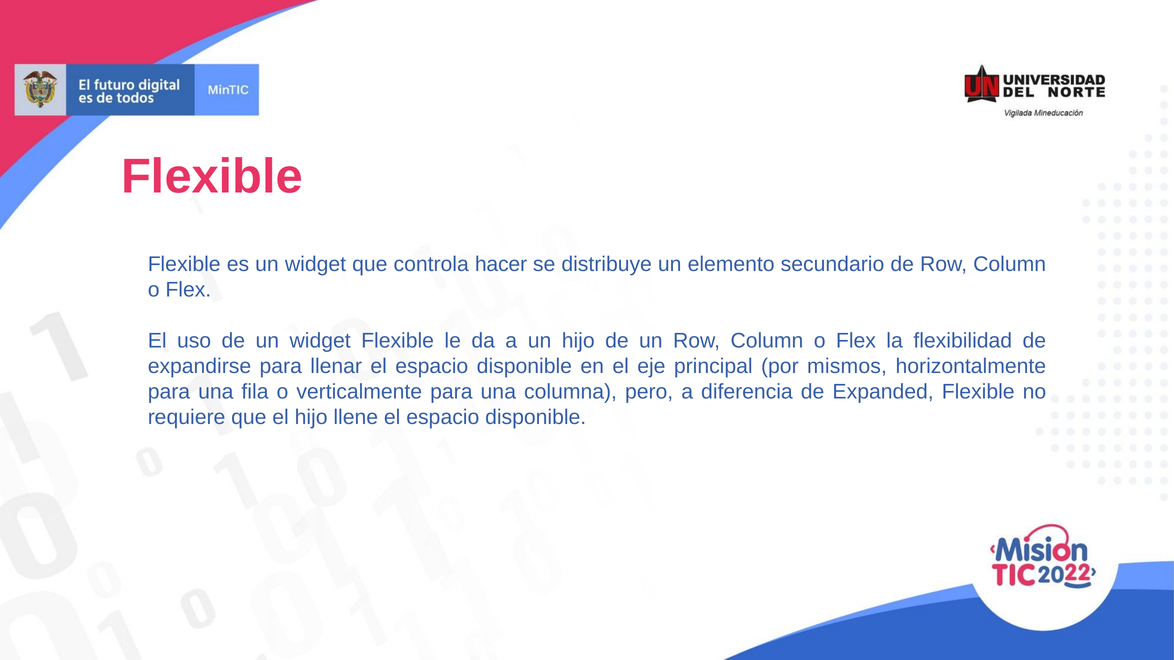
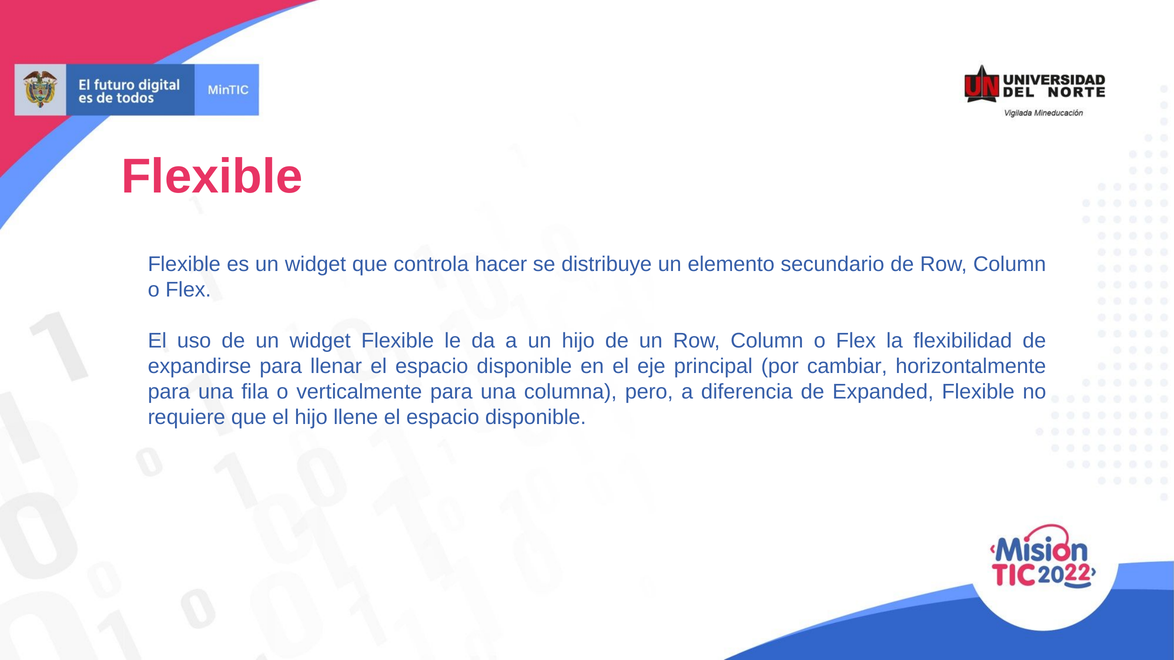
mismos: mismos -> cambiar (847, 366)
